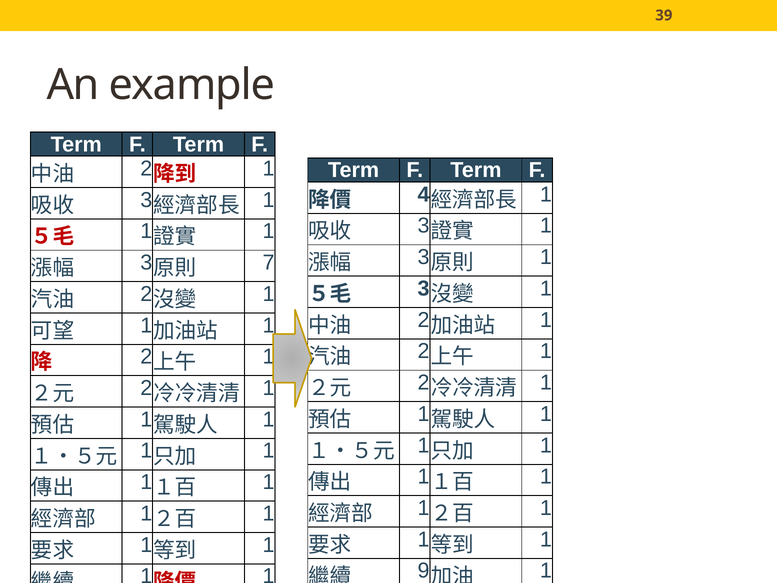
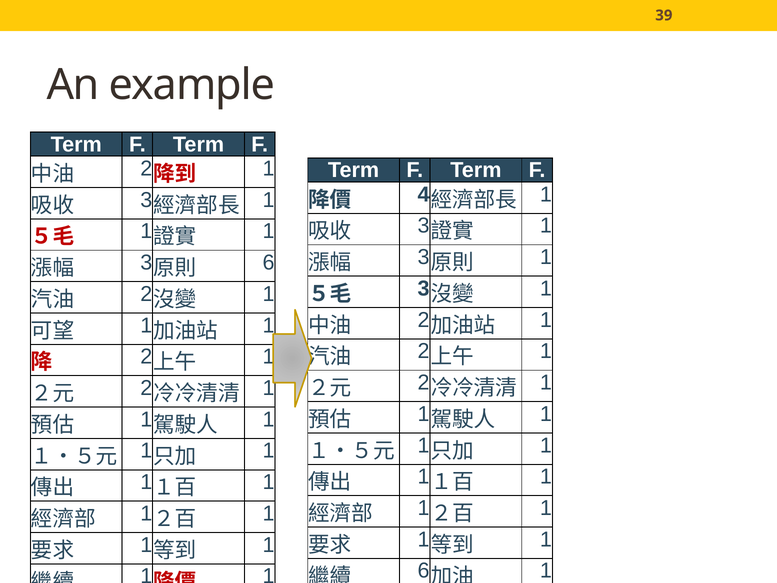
7: 7 -> 6 (269, 263)
9: 9 -> 6 (424, 571)
